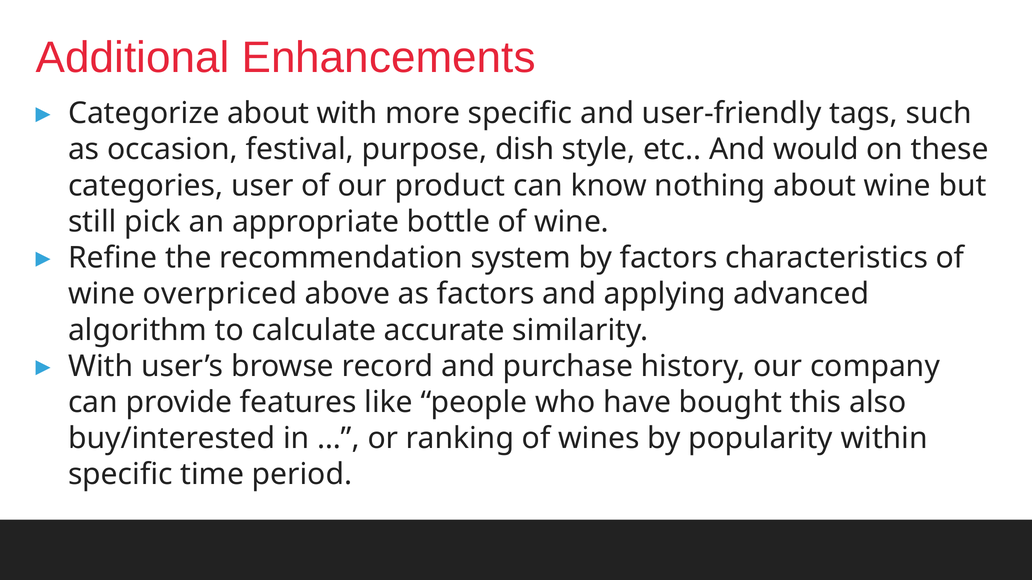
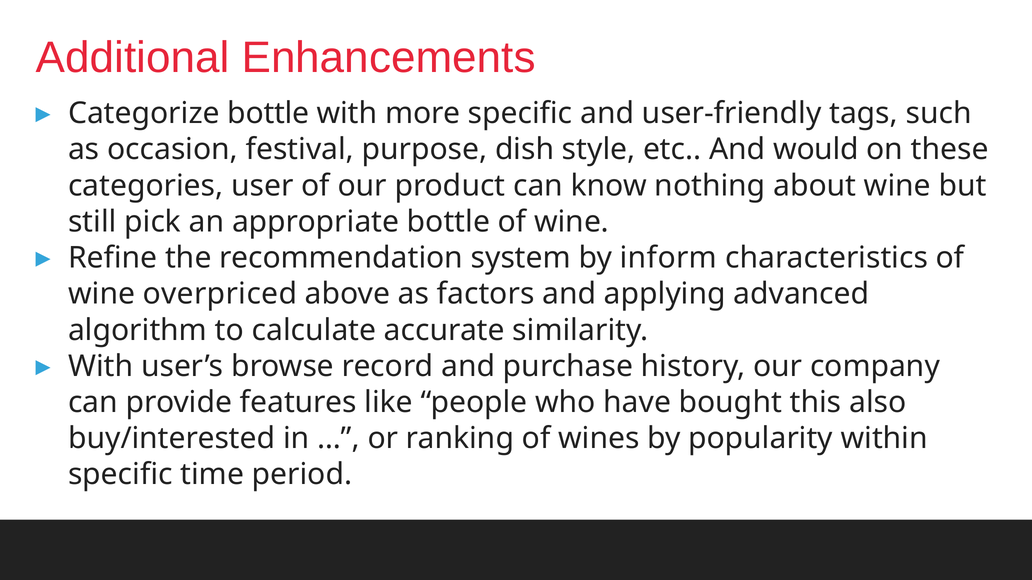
Categorize about: about -> bottle (268, 114)
by factors: factors -> inform (668, 258)
